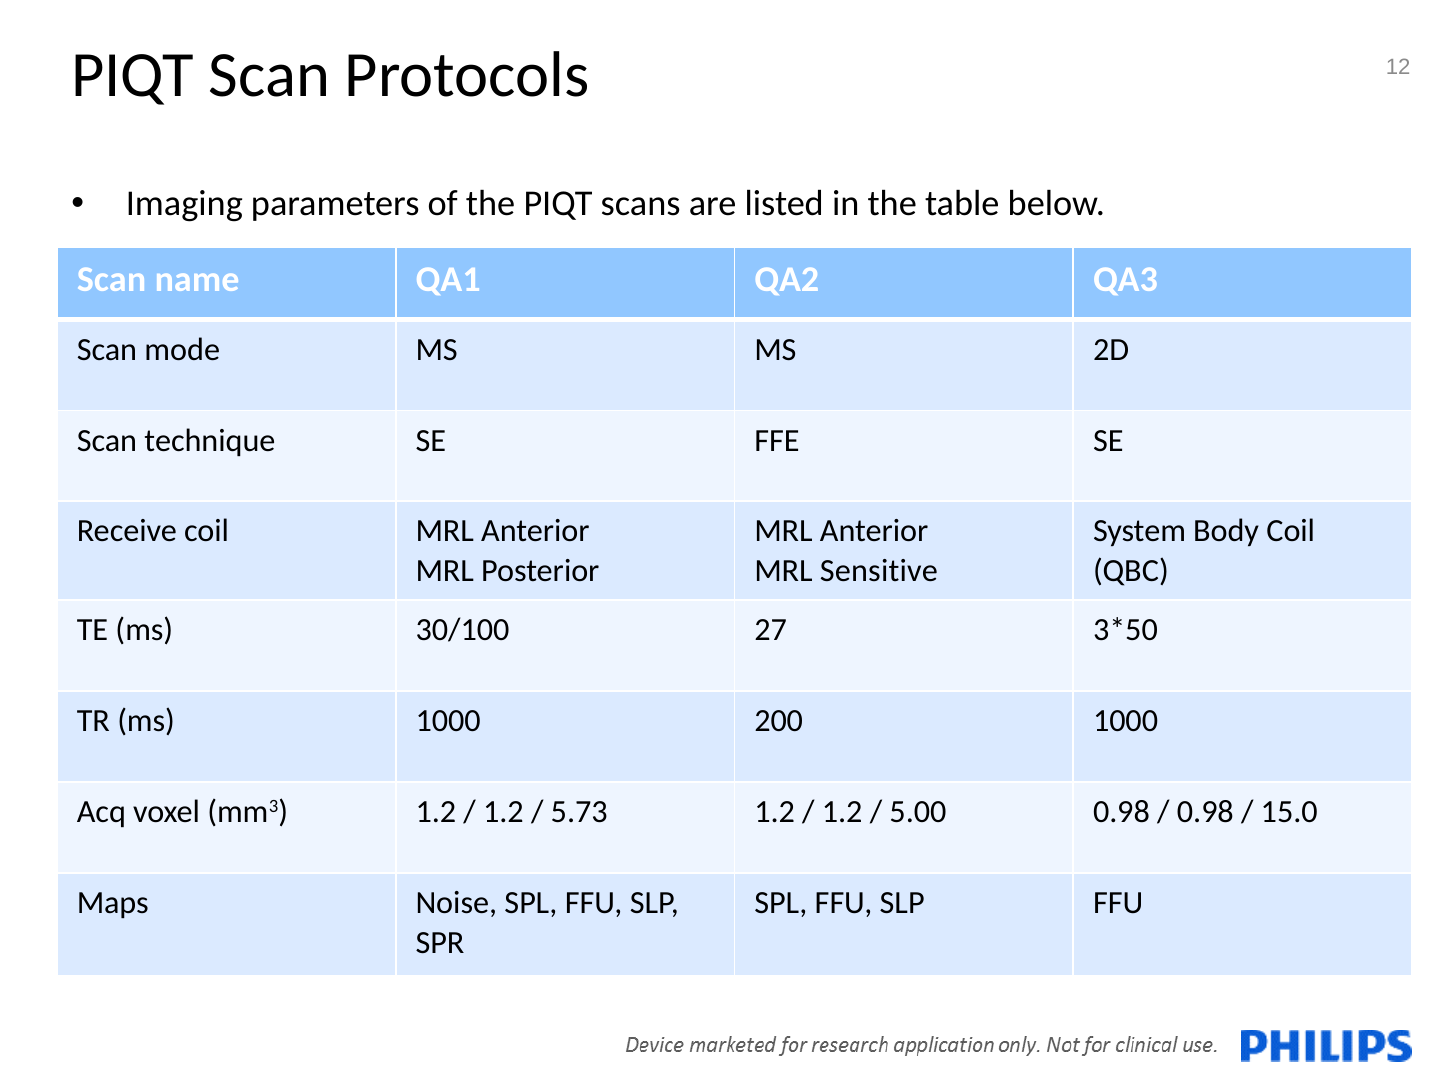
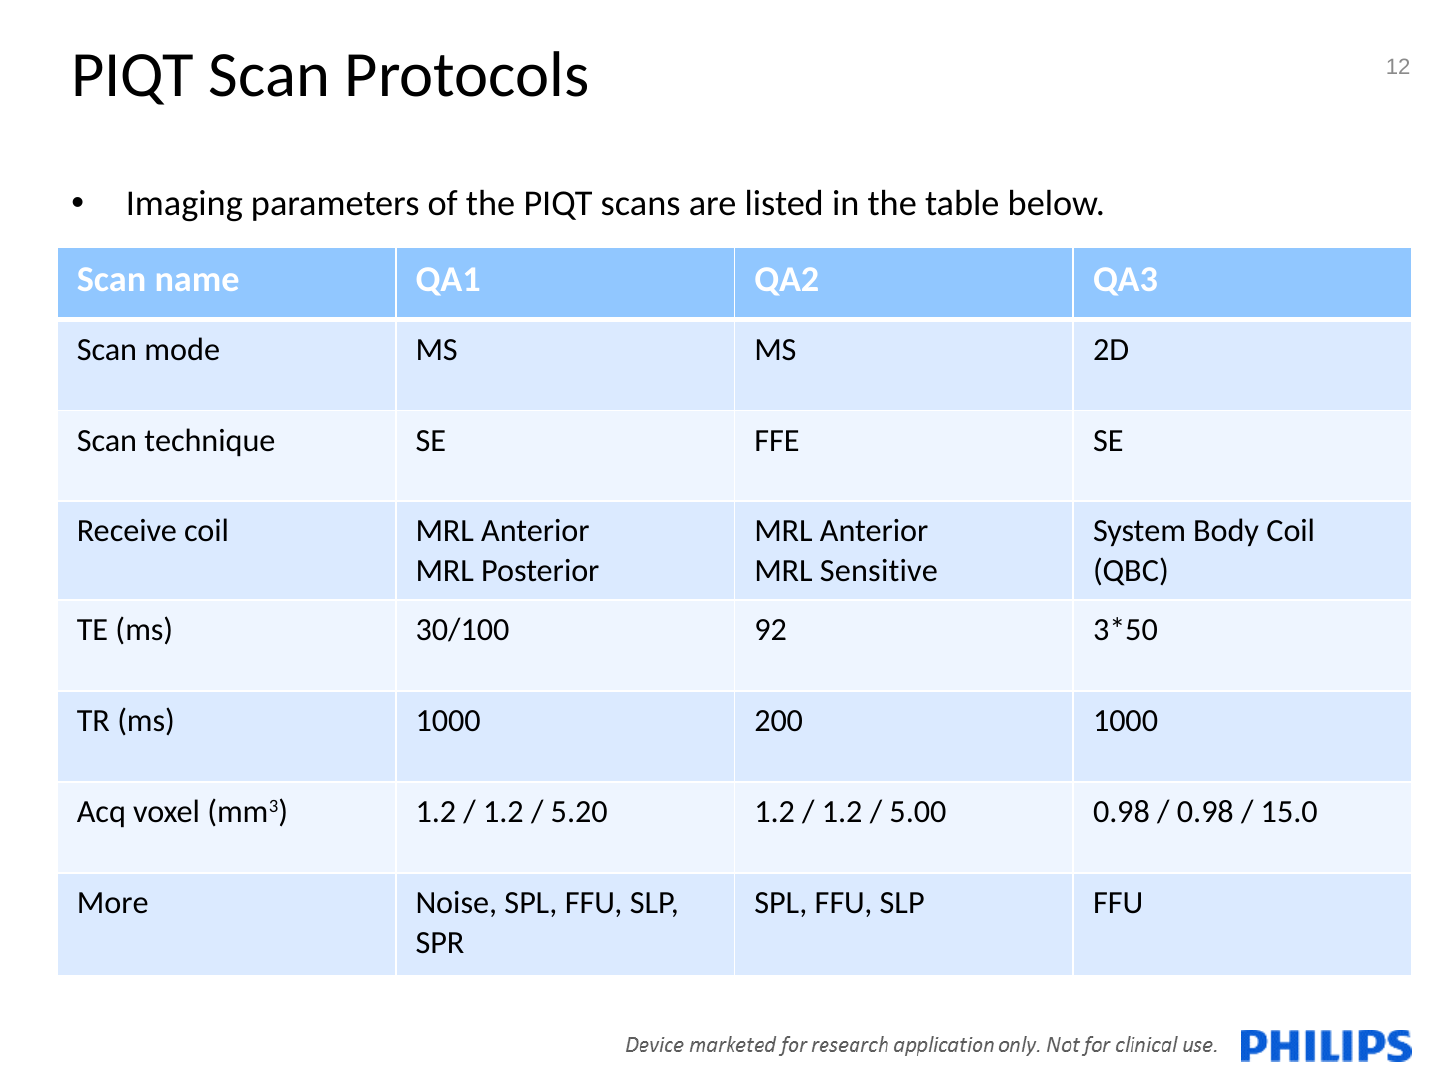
27: 27 -> 92 (771, 630)
5.73: 5.73 -> 5.20 (579, 812)
Maps: Maps -> More (113, 903)
